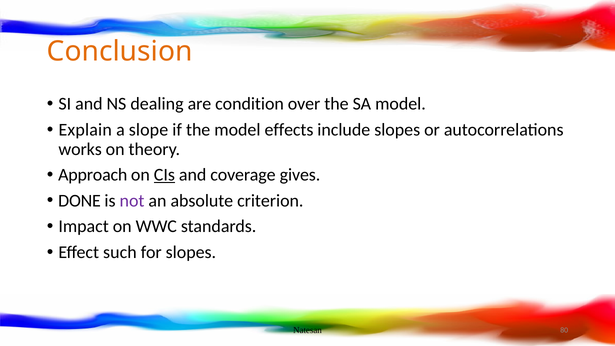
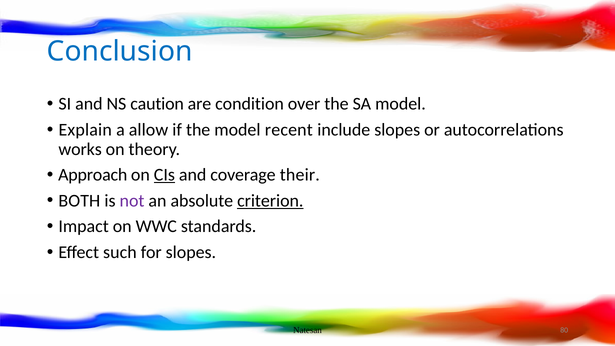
Conclusion colour: orange -> blue (120, 52)
dealing: dealing -> caution (157, 104)
slope: slope -> allow (149, 130)
effects: effects -> recent (289, 130)
gives: gives -> their (300, 175)
DONE: DONE -> BOTH (79, 201)
criterion underline: none -> present (270, 201)
